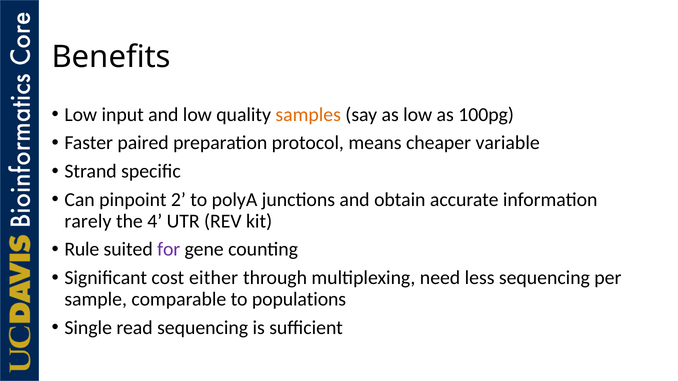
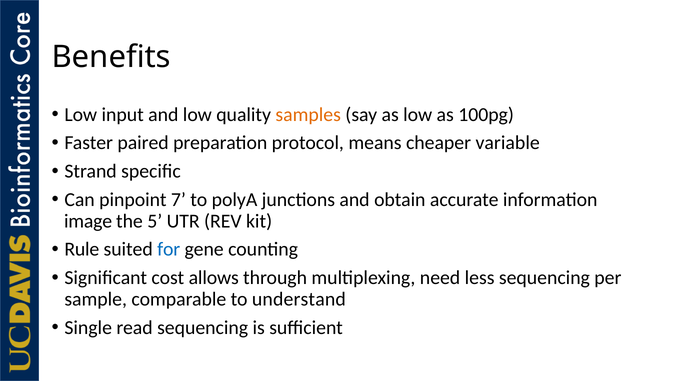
2: 2 -> 7 (178, 200)
rarely: rarely -> image (88, 221)
4: 4 -> 5 (155, 221)
for colour: purple -> blue (169, 250)
either: either -> allows (214, 278)
populations: populations -> understand (299, 299)
